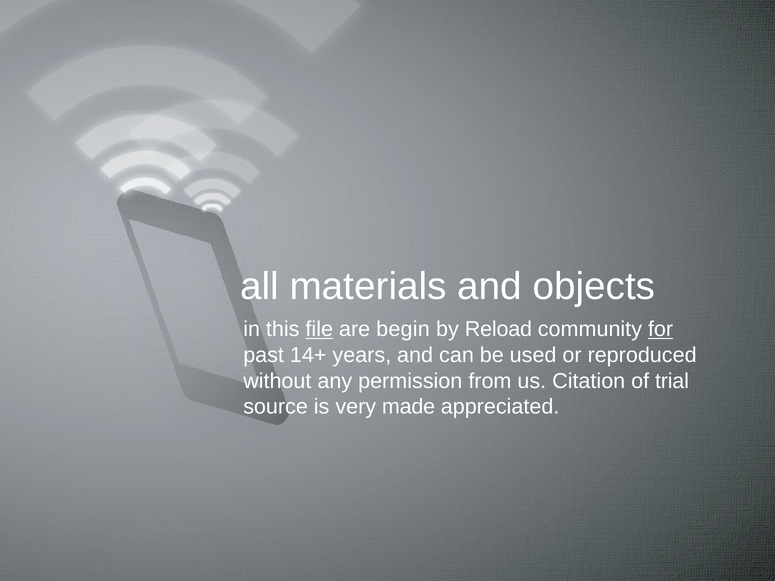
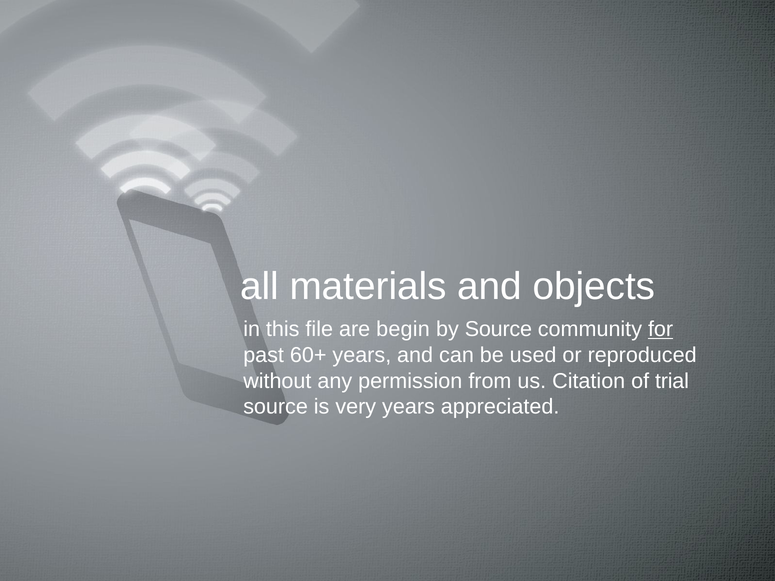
file underline: present -> none (319, 329)
by Reload: Reload -> Source (498, 329)
14+: 14+ -> 60+ (308, 355)
very made: made -> years (408, 407)
